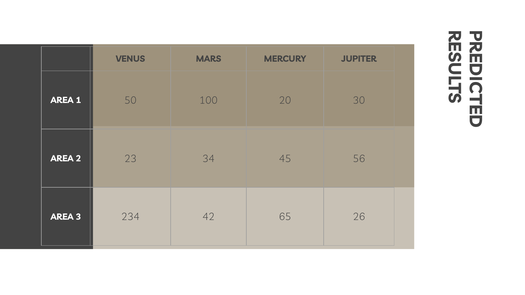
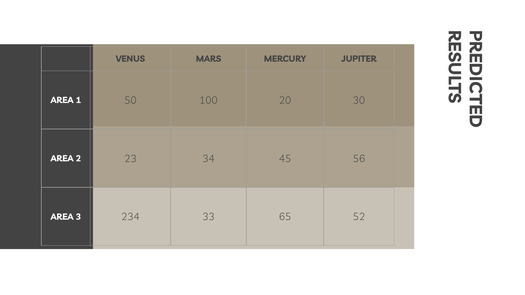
42: 42 -> 33 (208, 217)
26: 26 -> 52 (359, 217)
